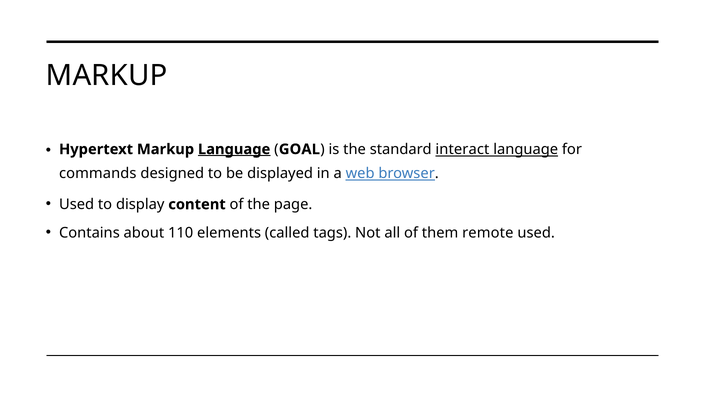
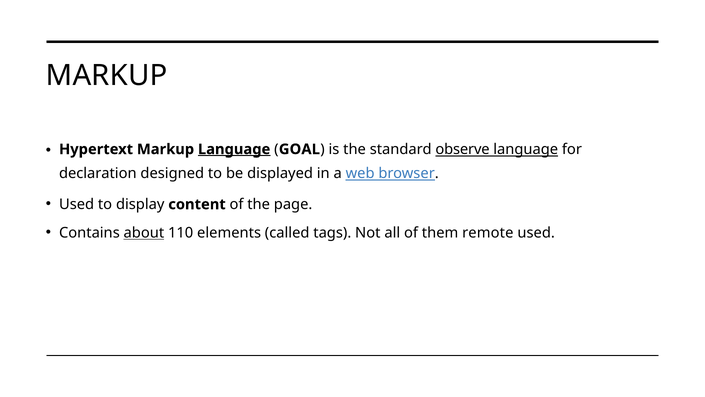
interact: interact -> observe (463, 149)
commands: commands -> declaration (98, 173)
about underline: none -> present (144, 233)
